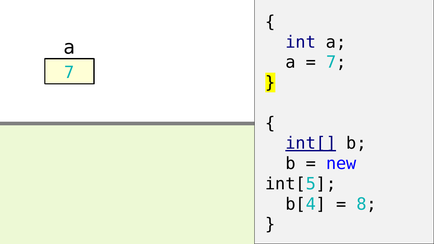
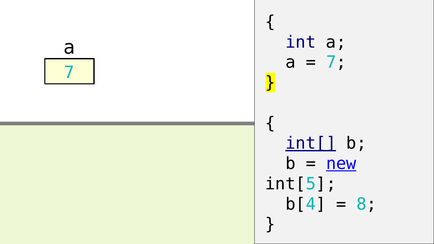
new underline: none -> present (341, 164)
